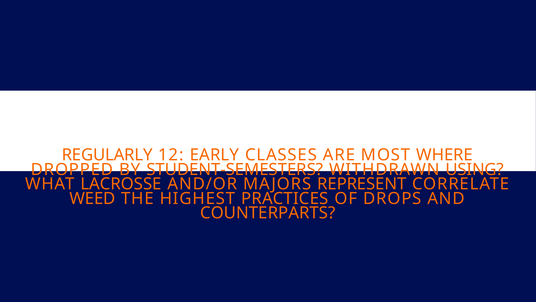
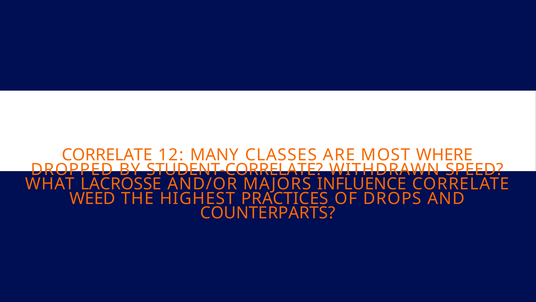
REGULARLY: REGULARLY -> CORRELATE (107, 155)
EARLY: EARLY -> MANY (214, 155)
STUDENT-SEMESTERS: STUDENT-SEMESTERS -> STUDENT-CORRELATE (235, 169)
USING: USING -> SPEED (475, 169)
REPRESENT: REPRESENT -> INFLUENCE (362, 184)
